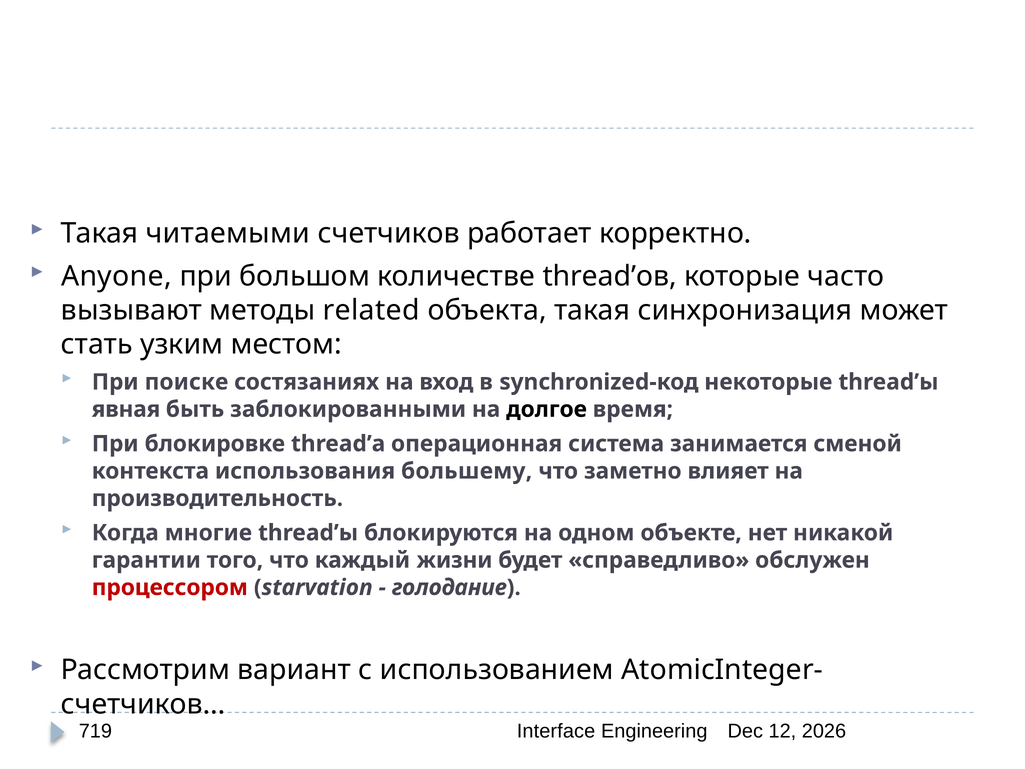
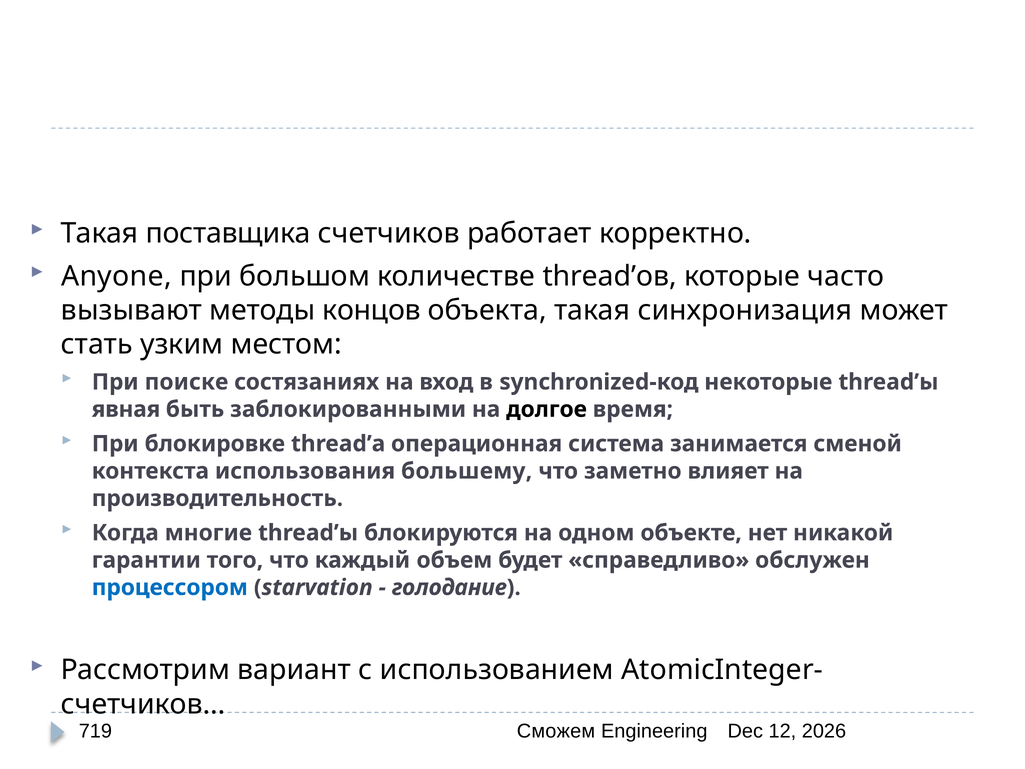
читаемыми: читаемыми -> поставщика (228, 233)
related: related -> концов (372, 310)
жизни: жизни -> объем (454, 560)
процессором colour: red -> blue (170, 587)
Interface: Interface -> Сможем (556, 731)
